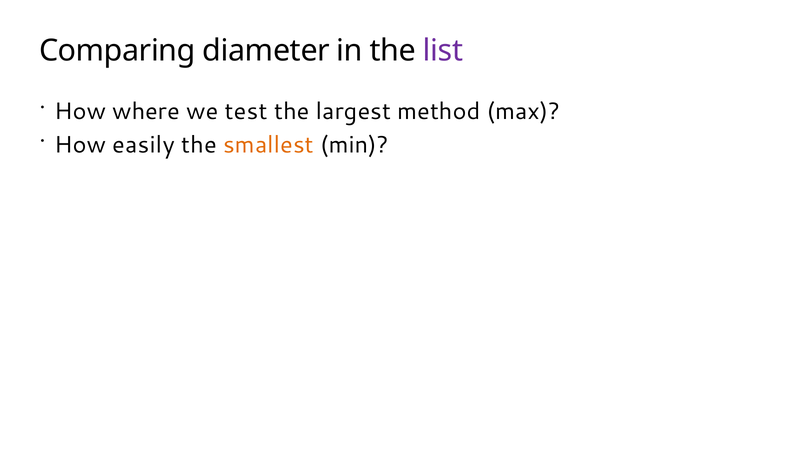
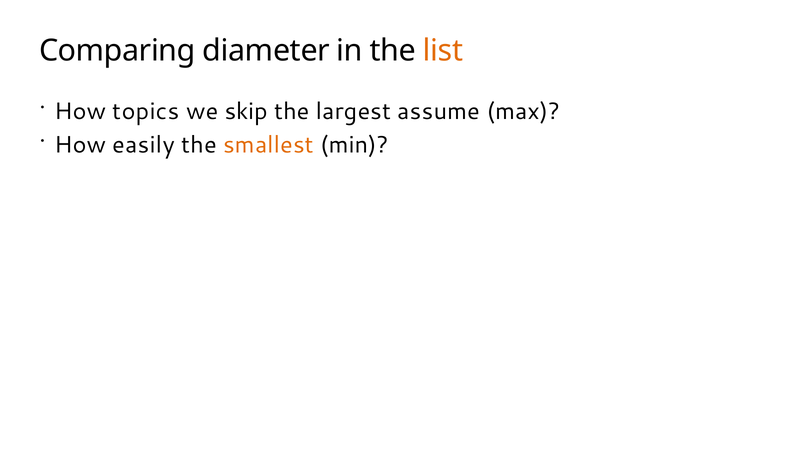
list colour: purple -> orange (443, 51)
where: where -> topics (146, 111)
test: test -> skip (246, 111)
method: method -> assume (439, 111)
